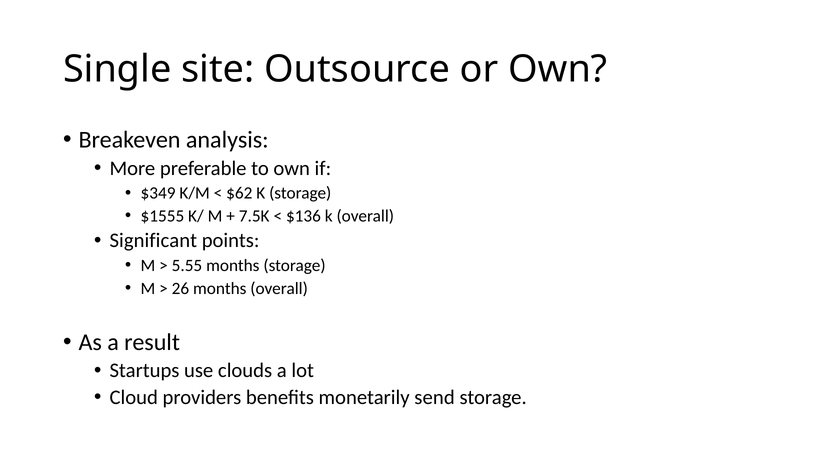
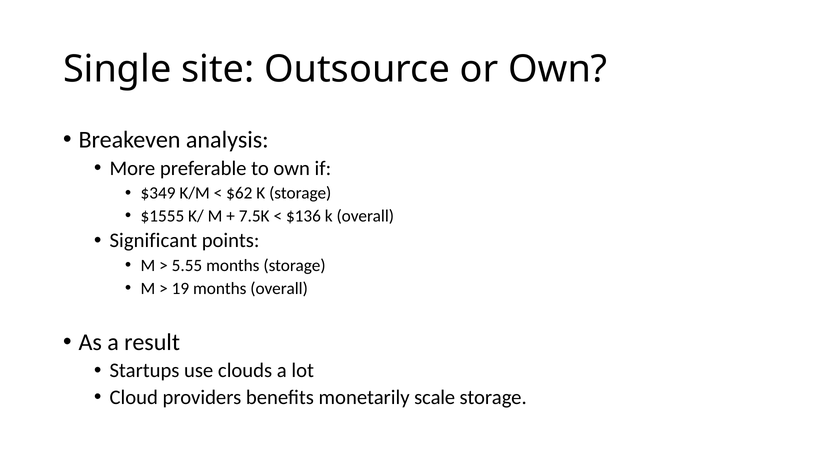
26: 26 -> 19 (180, 288)
send: send -> scale (435, 397)
